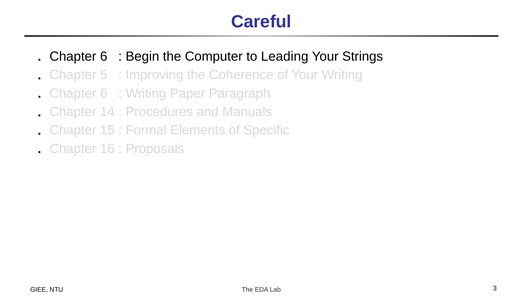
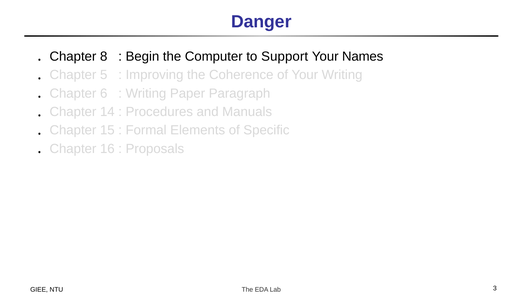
Careful: Careful -> Danger (261, 22)
6: 6 -> 8 (104, 56)
Leading: Leading -> Support (285, 56)
Strings: Strings -> Names (363, 56)
